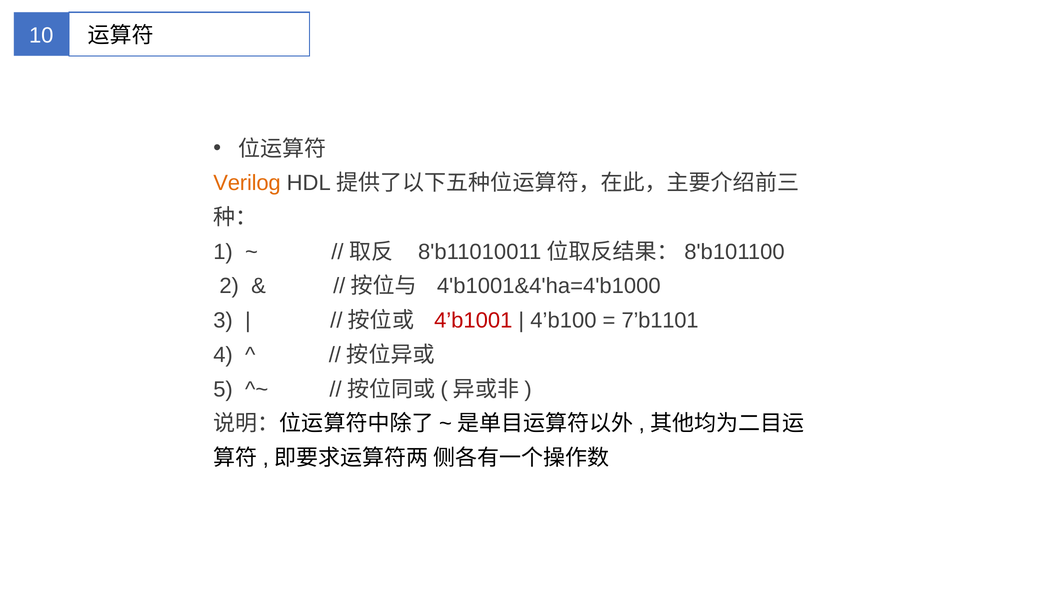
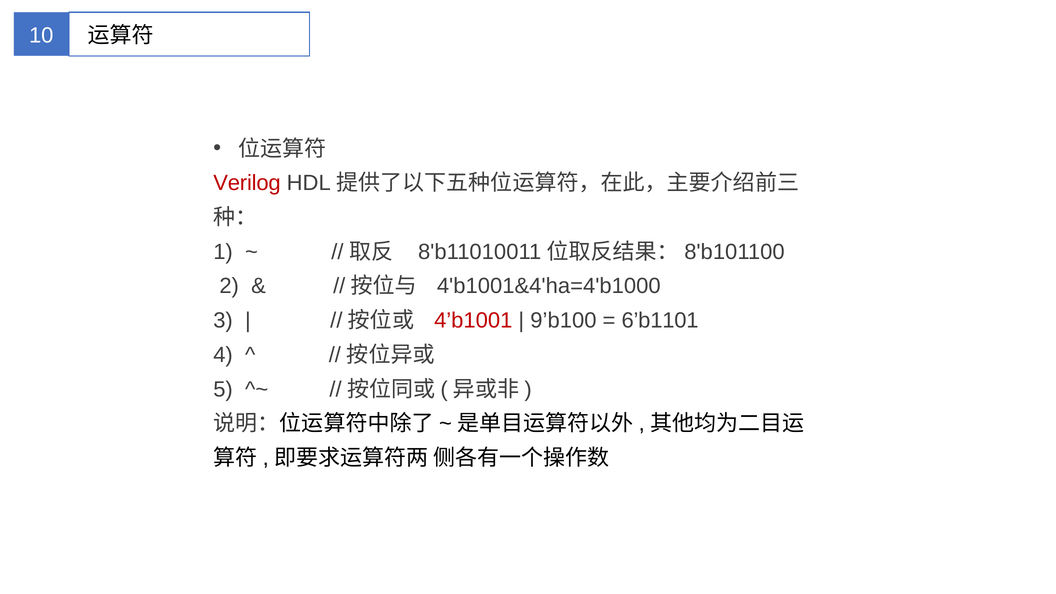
Verilog colour: orange -> red (247, 183)
4’b100: 4’b100 -> 9’b100 (563, 321)
7’b1101: 7’b1101 -> 6’b1101 (660, 321)
